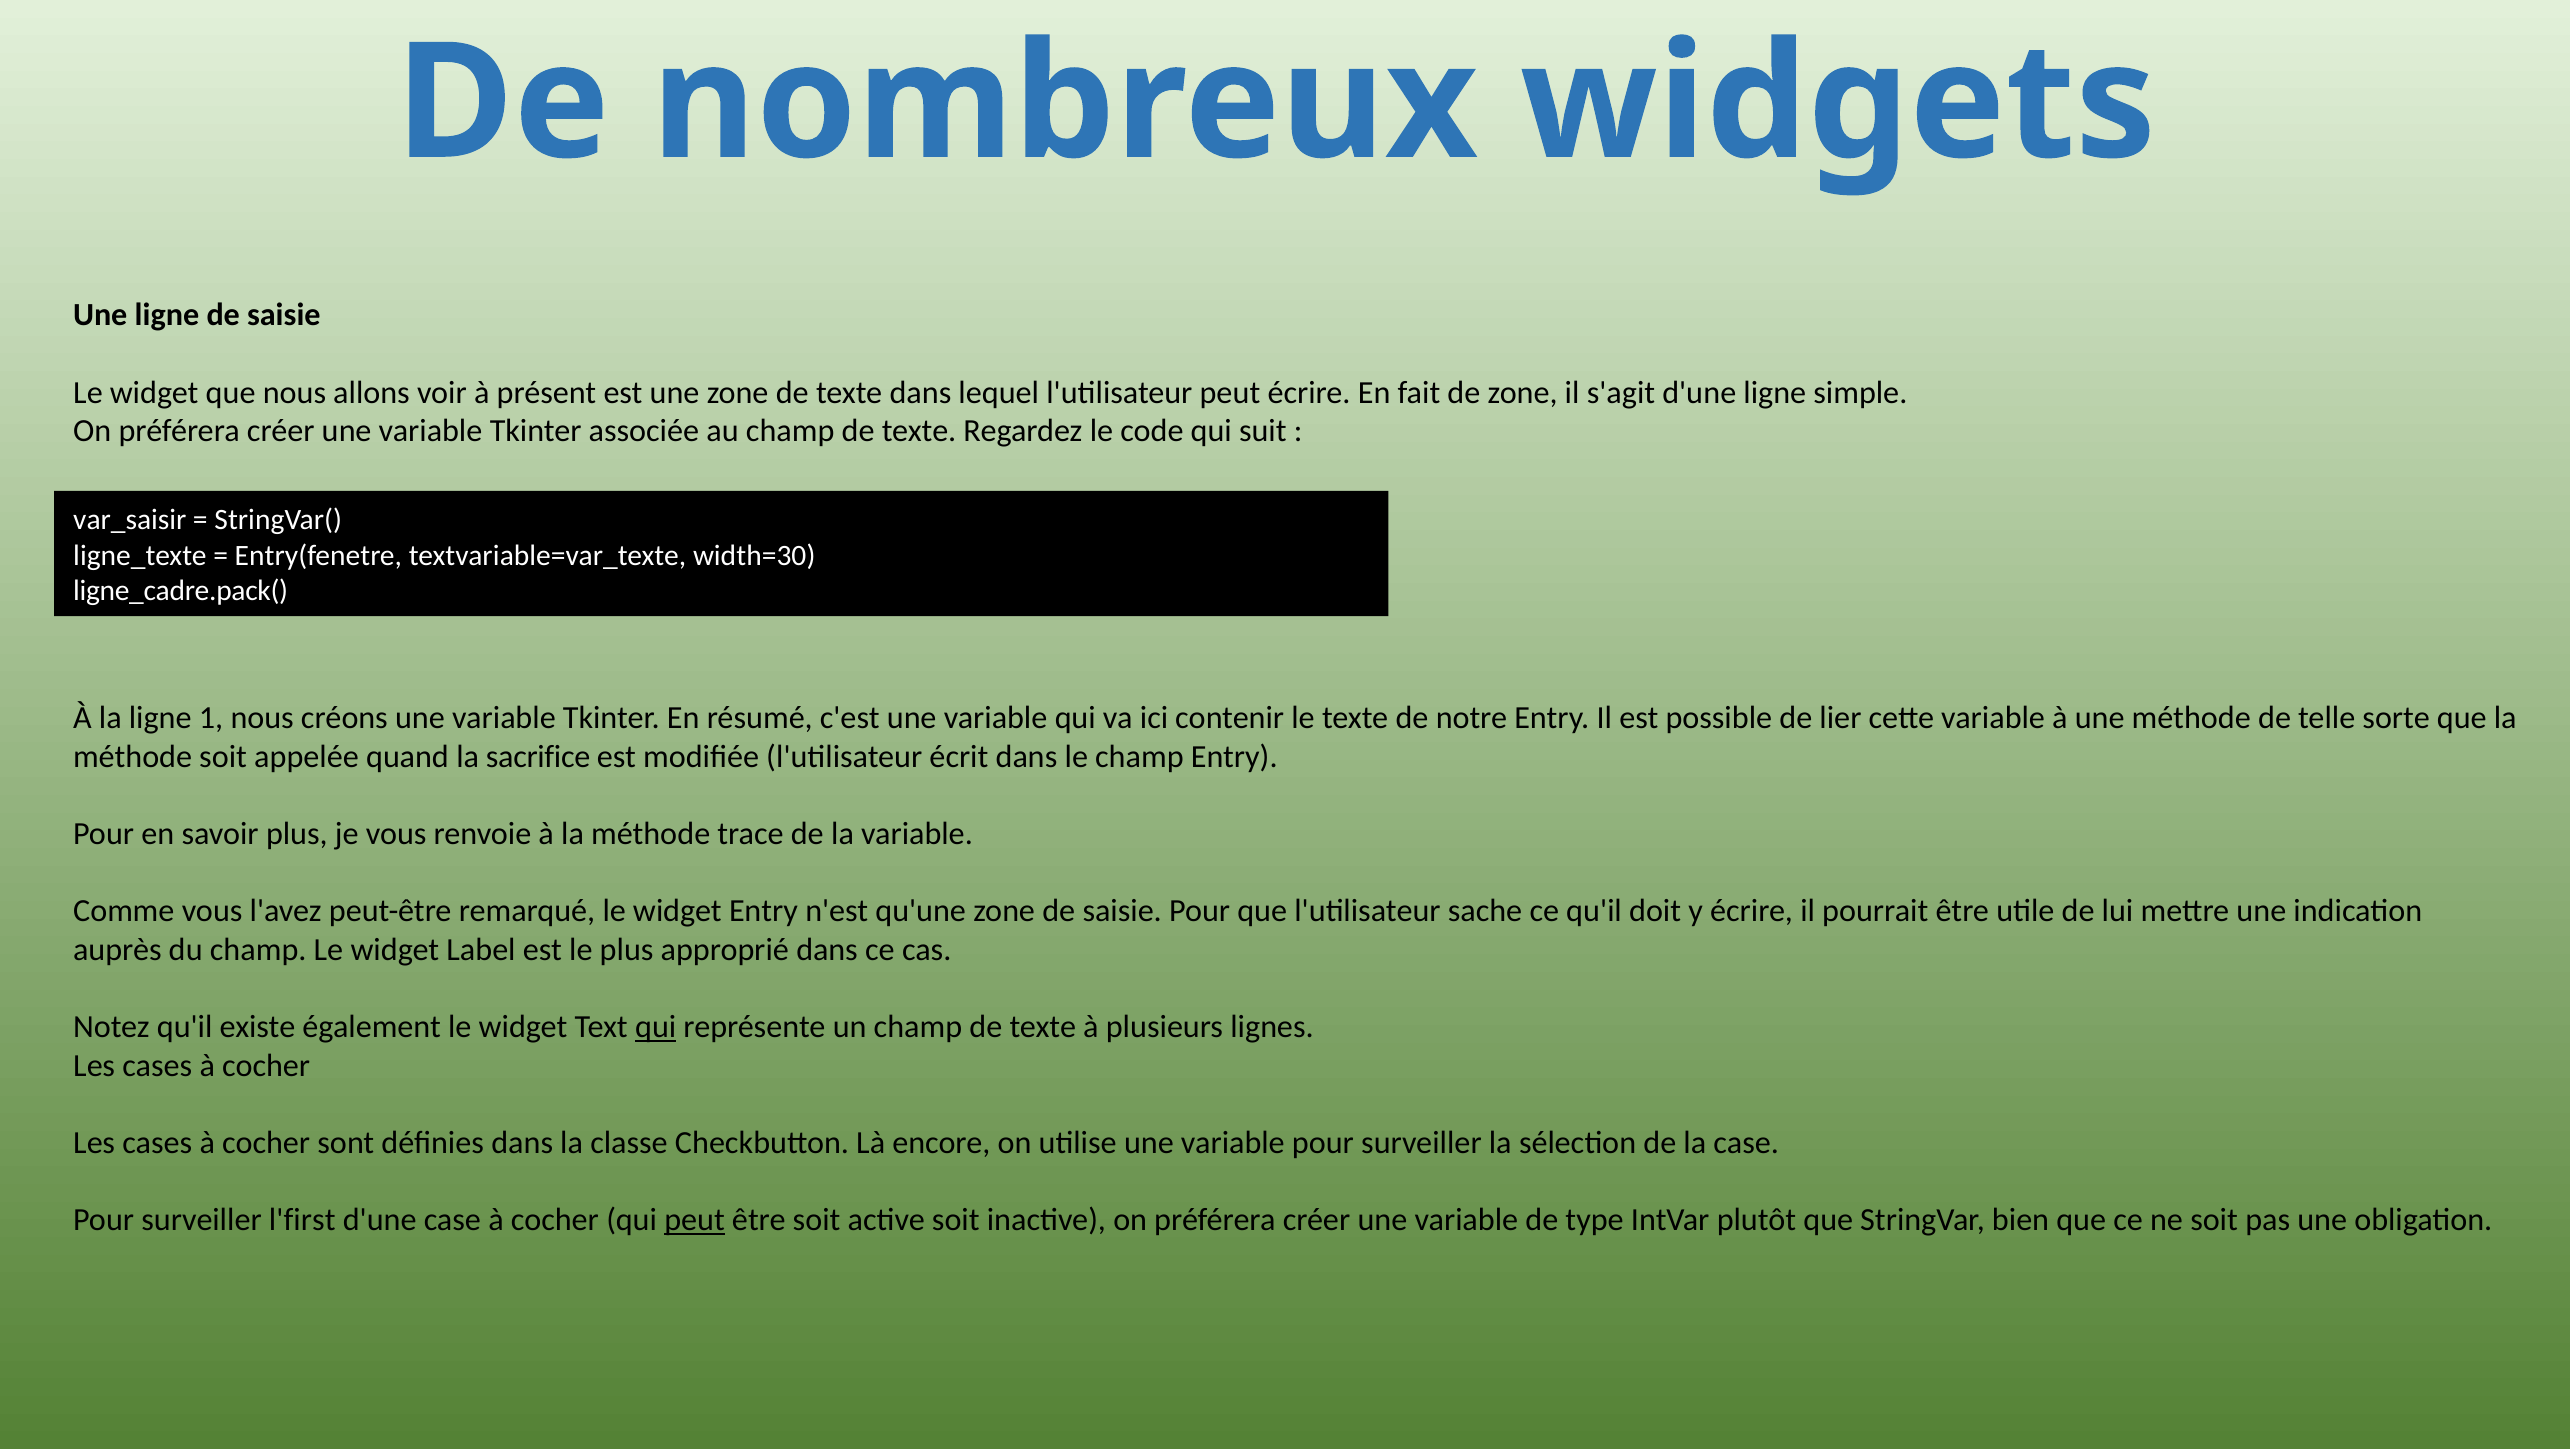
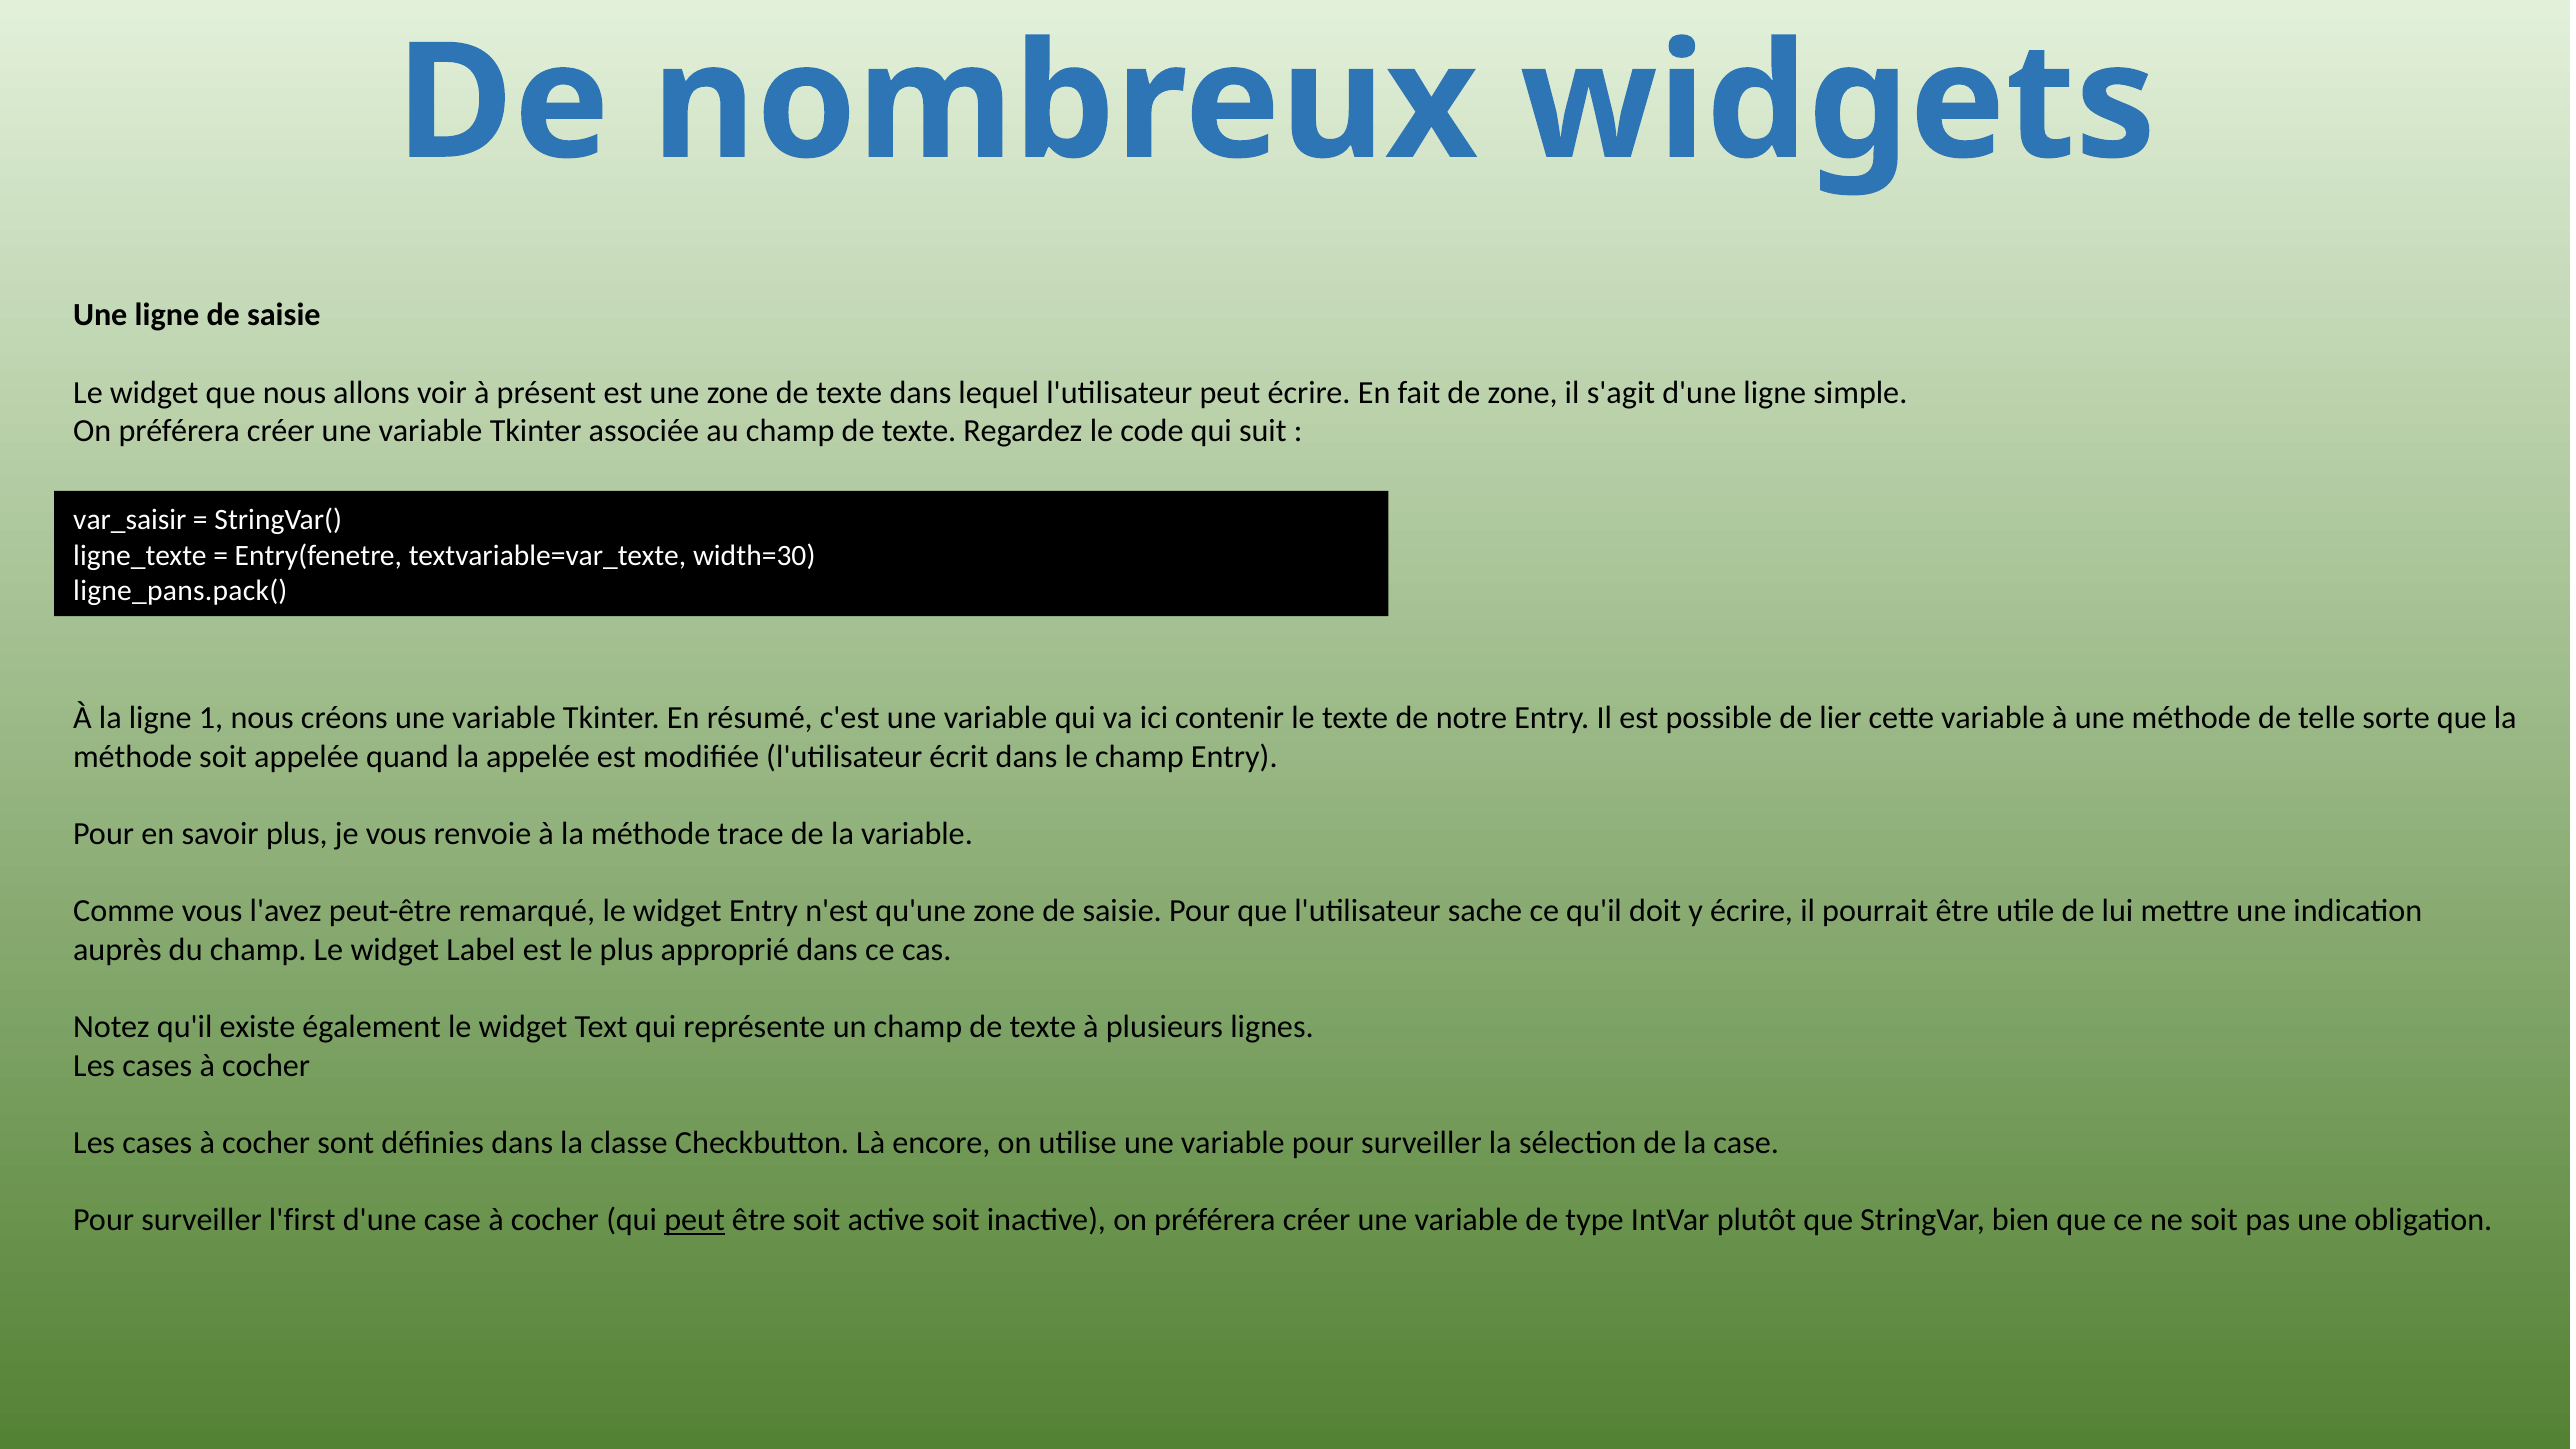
ligne_cadre.pack(: ligne_cadre.pack( -> ligne_pans.pack( (180, 591)
la sacrifice: sacrifice -> appelée (538, 756)
qui underline: present -> none (656, 1027)
